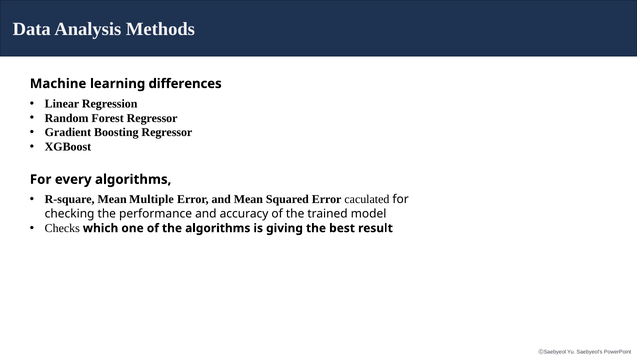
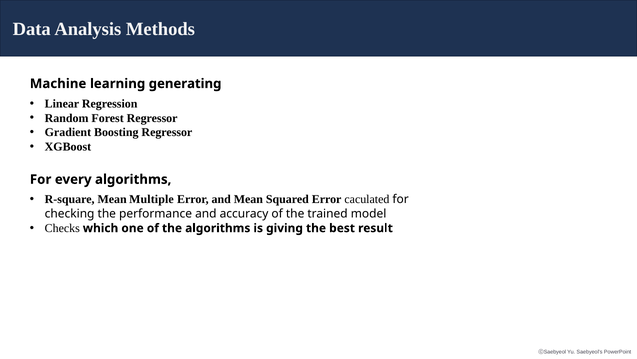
differences: differences -> generating (185, 83)
